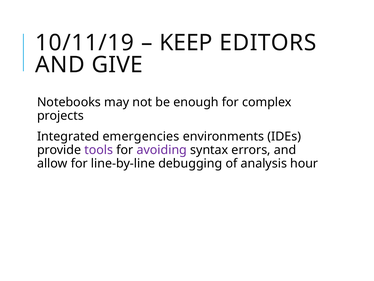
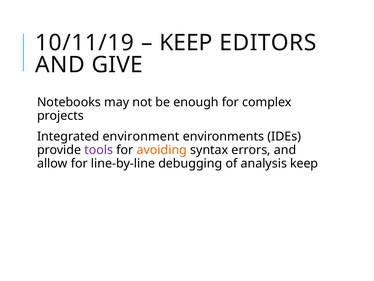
emergencies: emergencies -> environment (141, 136)
avoiding colour: purple -> orange (162, 150)
analysis hour: hour -> keep (304, 163)
